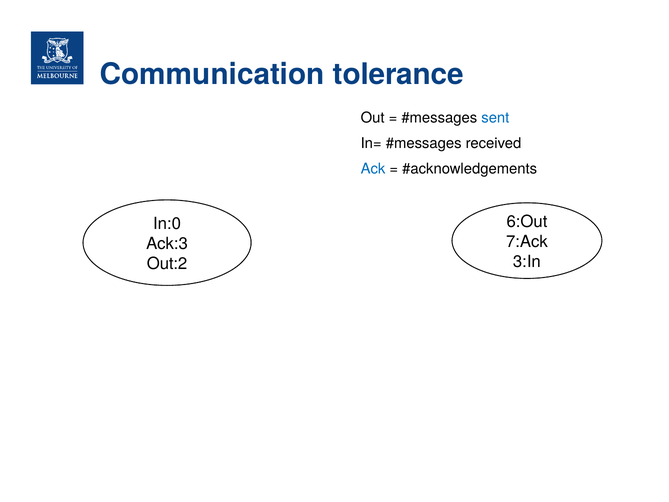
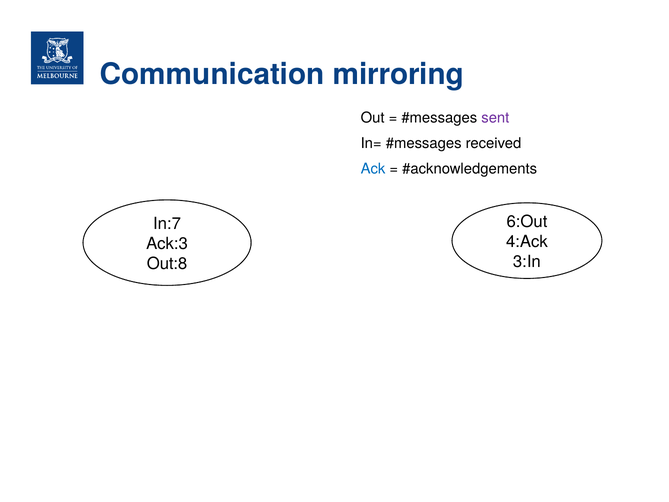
tolerance: tolerance -> mirroring (398, 74)
sent colour: blue -> purple (495, 118)
In:0: In:0 -> In:7 (167, 224)
7:Ack: 7:Ack -> 4:Ack (527, 242)
Out:2: Out:2 -> Out:8 (167, 264)
